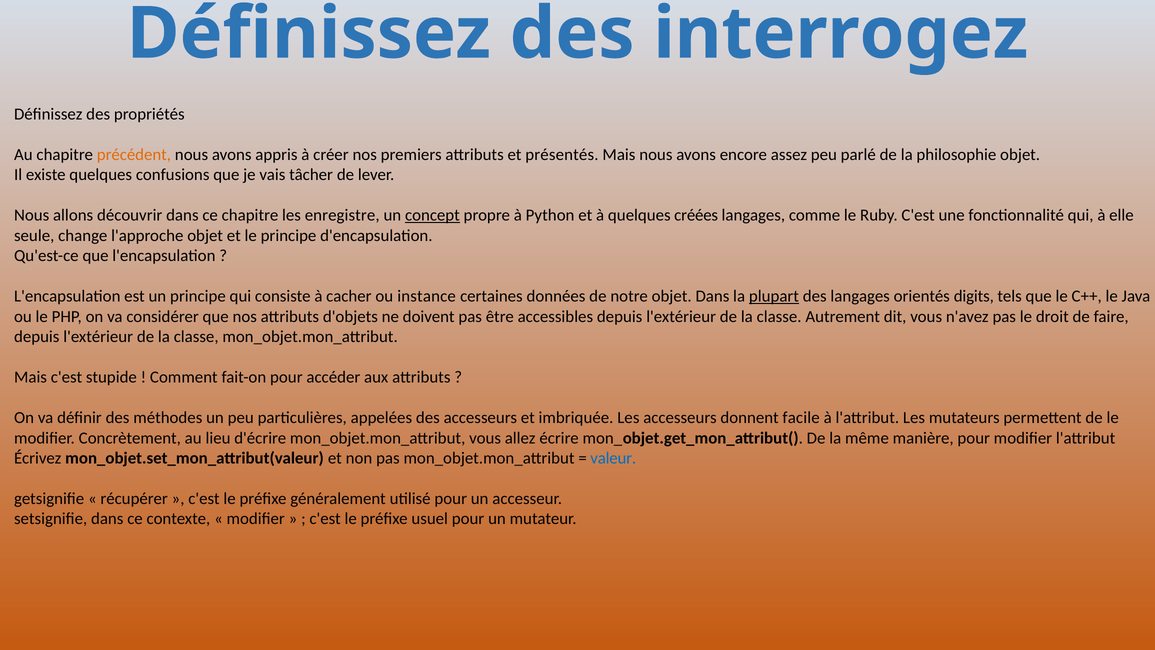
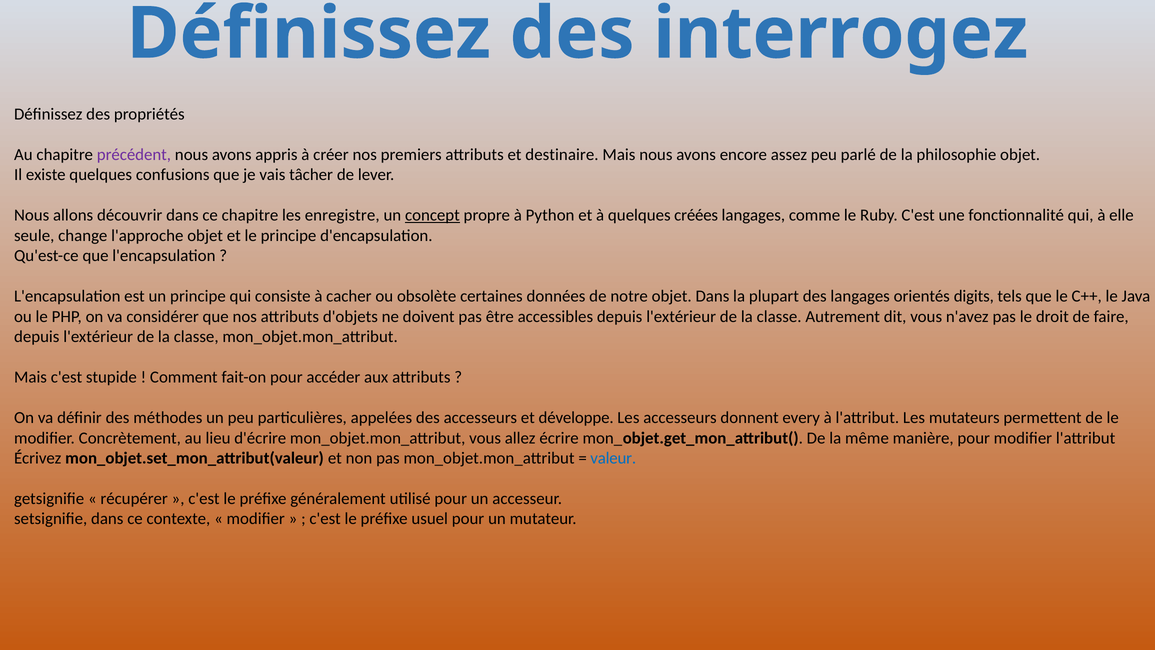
précédent colour: orange -> purple (134, 155)
présentés: présentés -> destinaire (562, 155)
instance: instance -> obsolète (427, 296)
plupart underline: present -> none (774, 296)
imbriquée: imbriquée -> développe (576, 418)
facile: facile -> every (801, 418)
